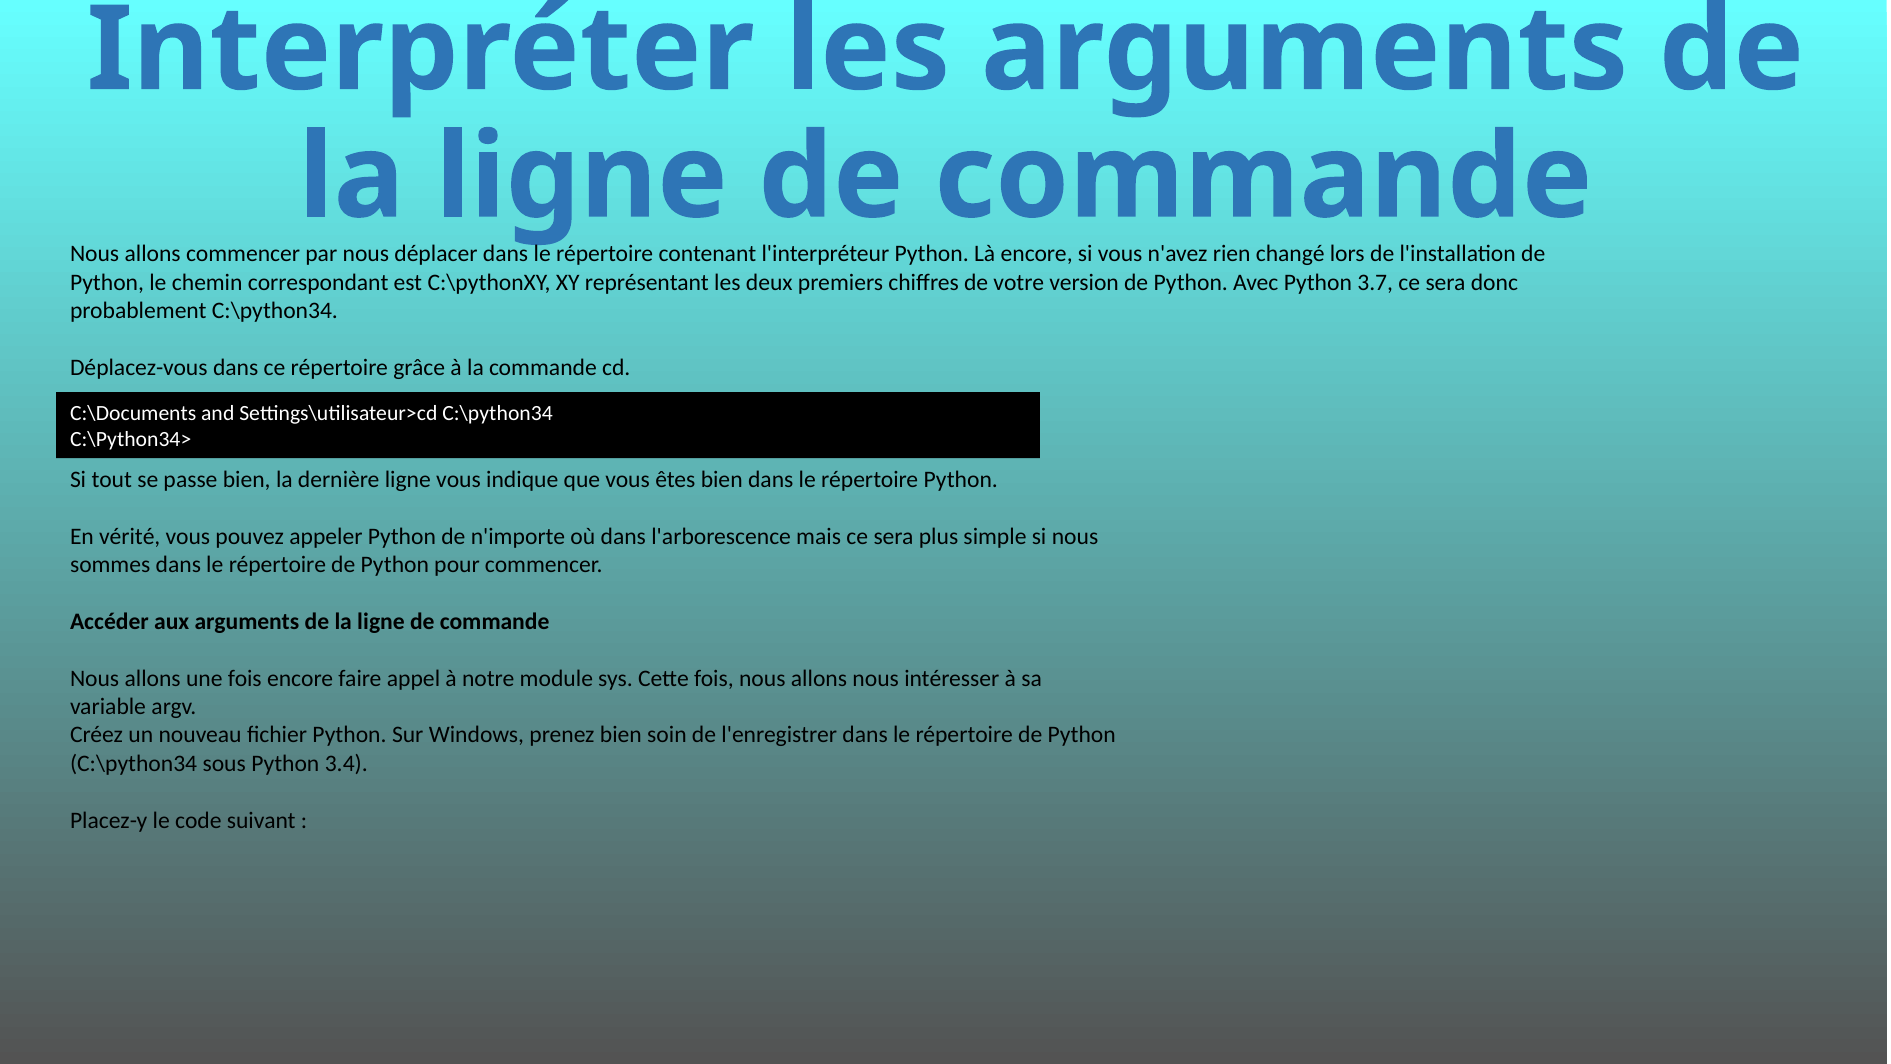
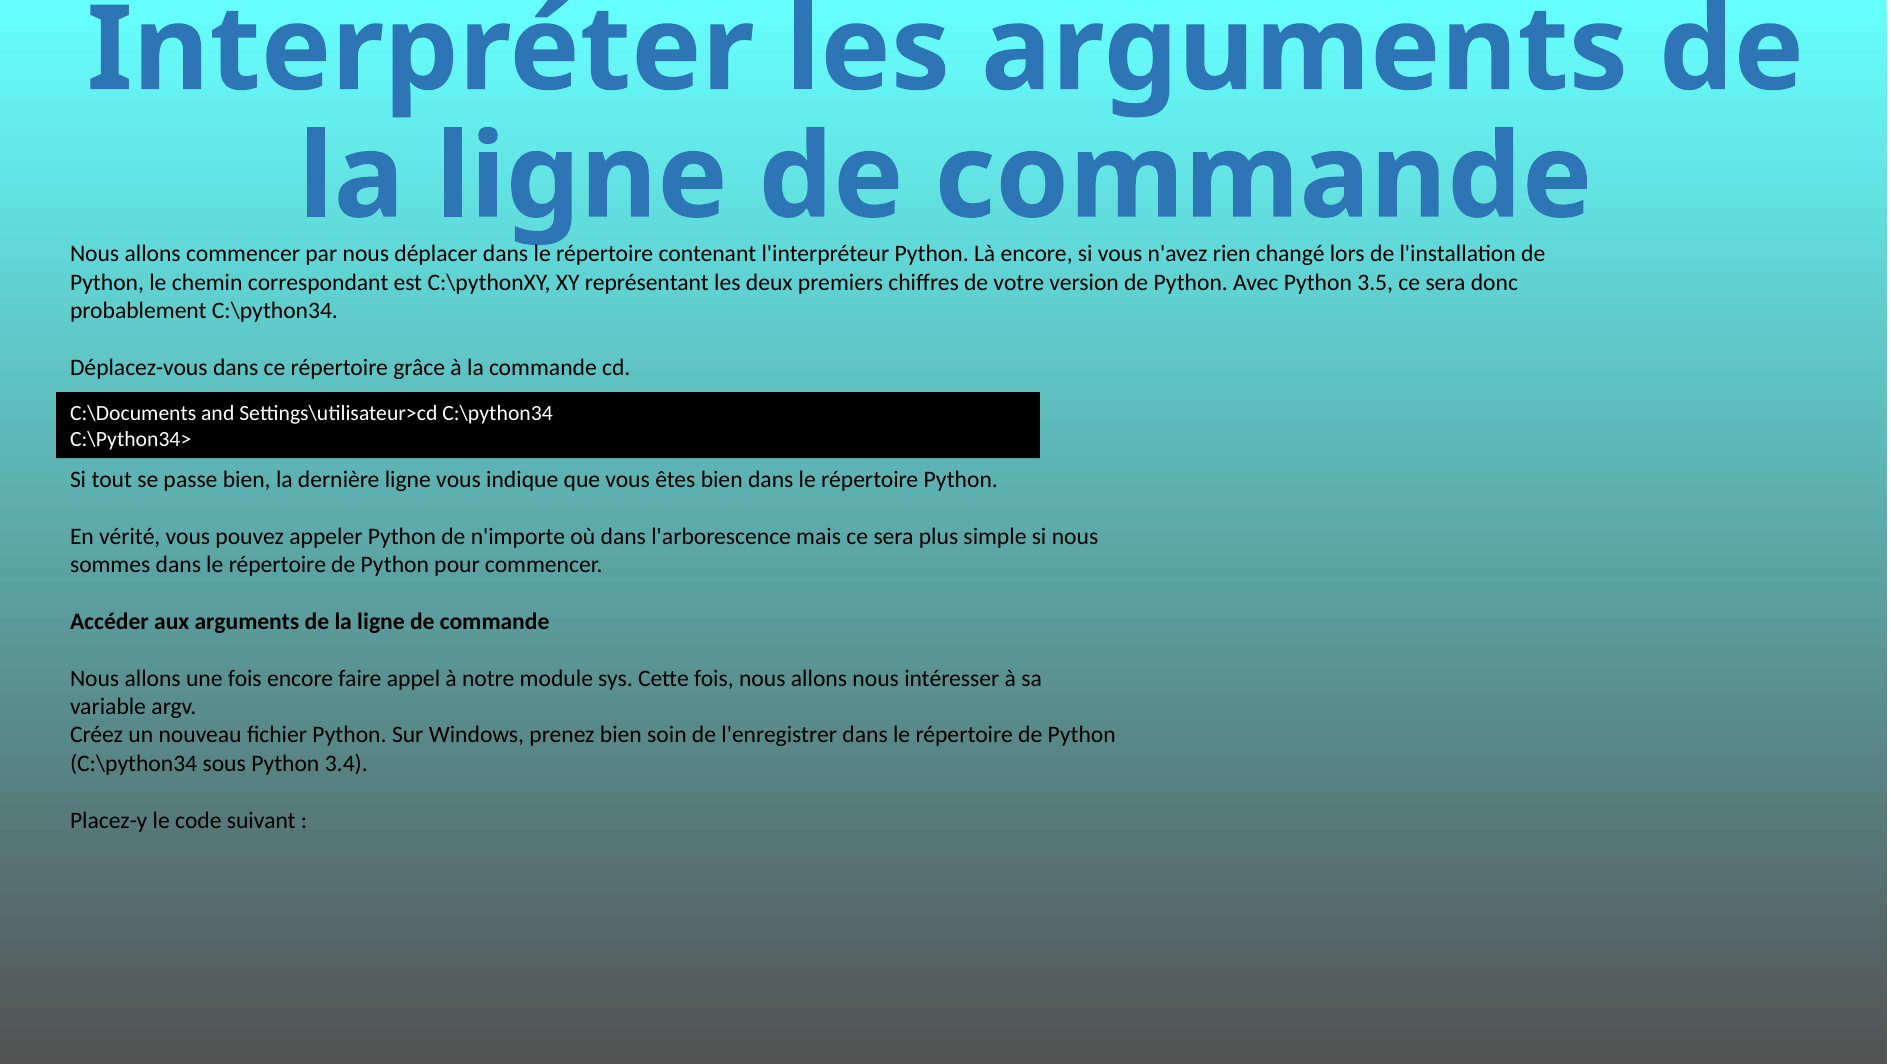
3.7: 3.7 -> 3.5 (1375, 282)
